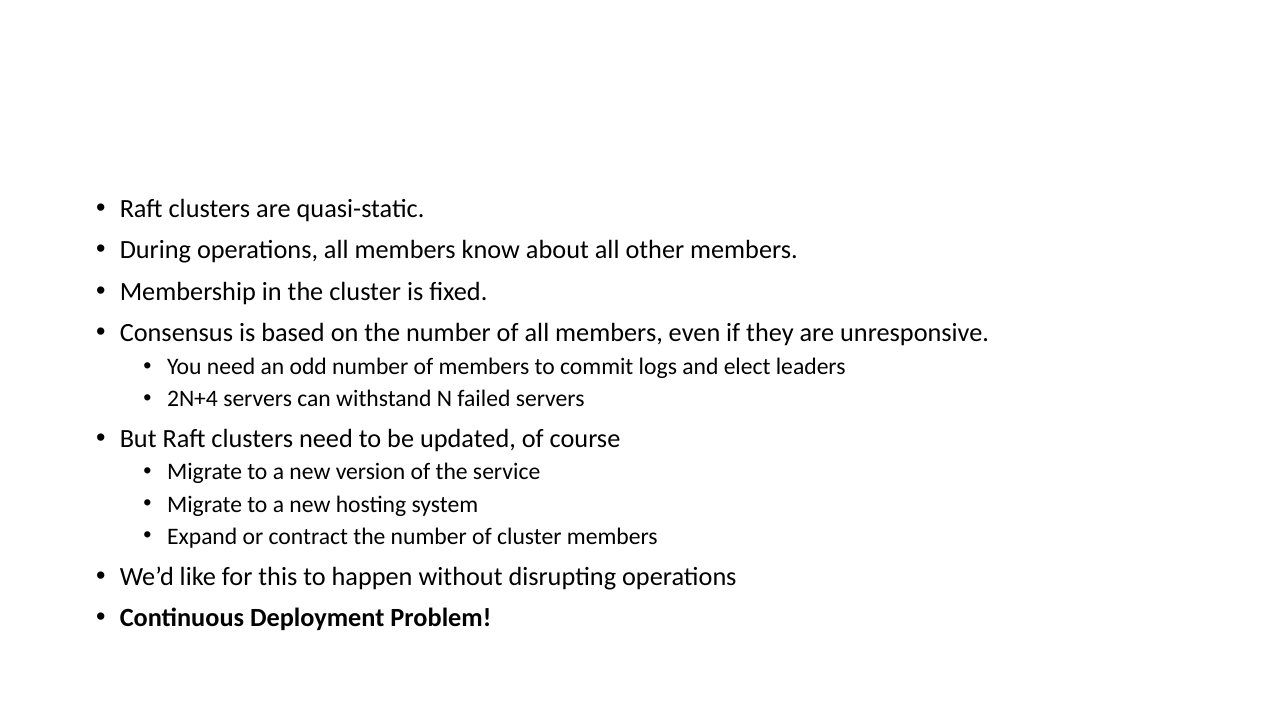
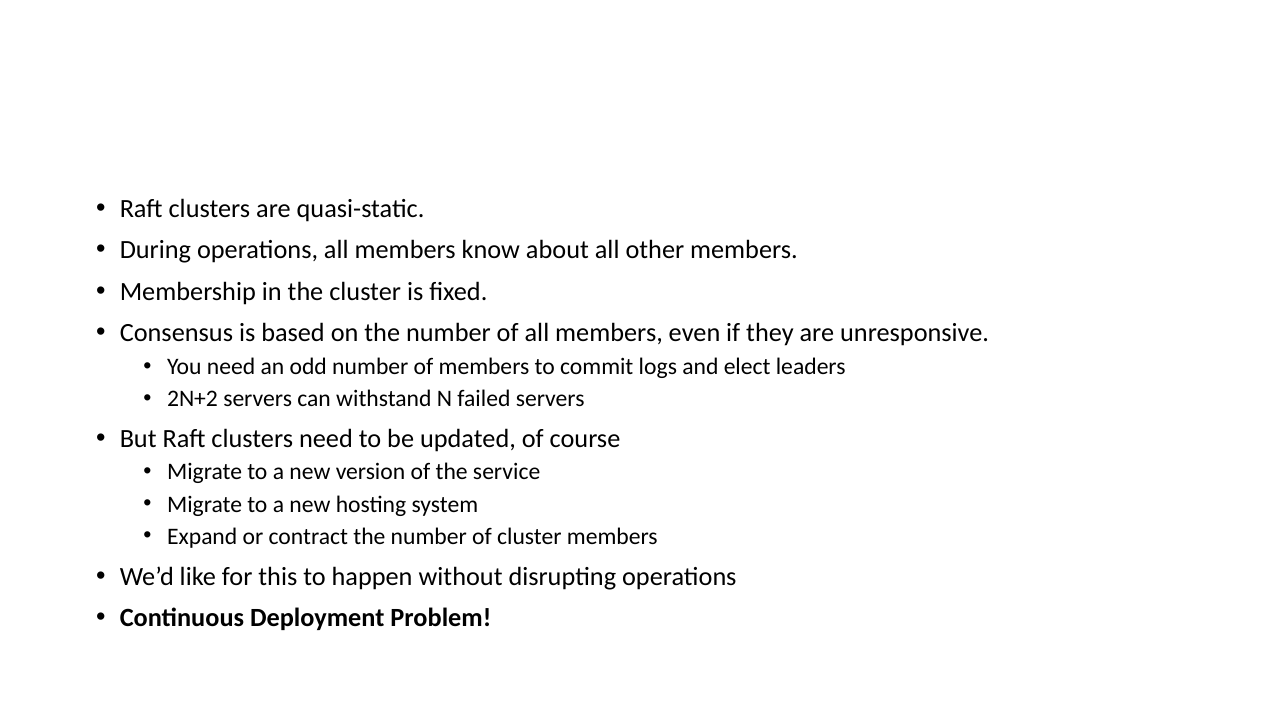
2N+4: 2N+4 -> 2N+2 (193, 399)
